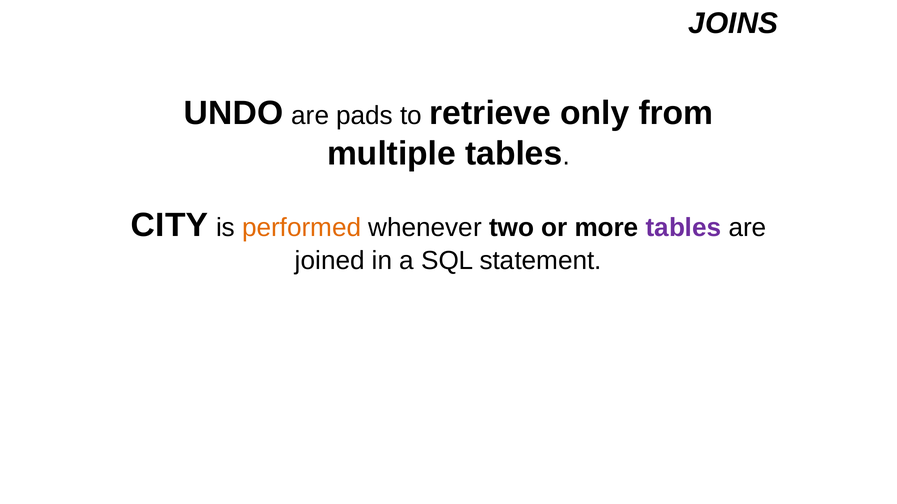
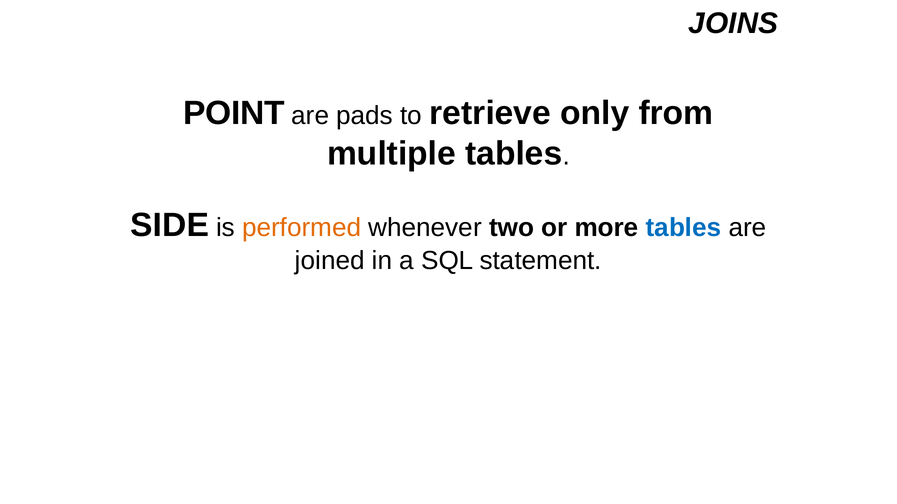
UNDO: UNDO -> POINT (234, 113)
CITY: CITY -> SIDE (170, 226)
tables colour: purple -> blue (684, 228)
